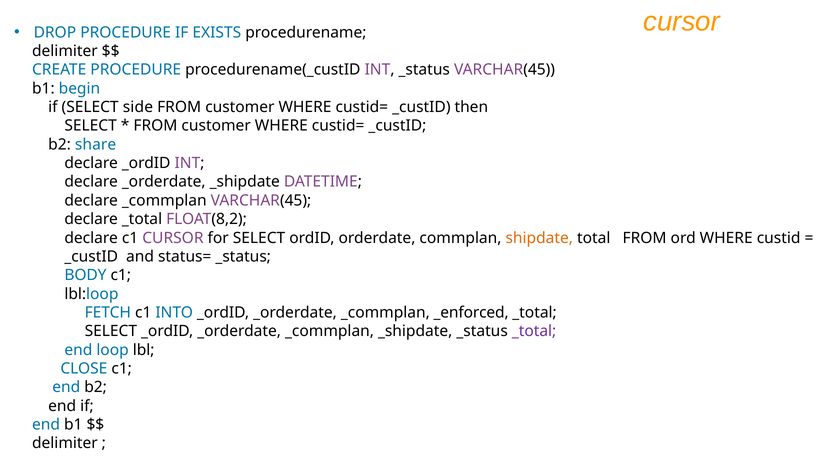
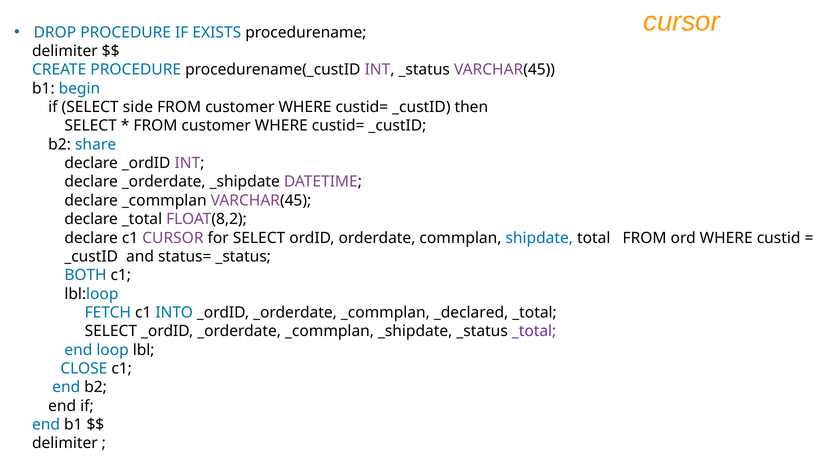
shipdate colour: orange -> blue (539, 238)
BODY: BODY -> BOTH (85, 275)
_enforced: _enforced -> _declared (471, 313)
